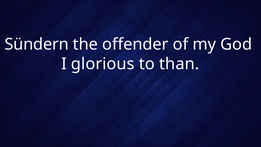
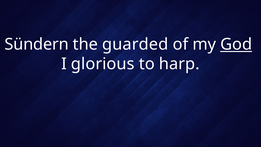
offender: offender -> guarded (135, 44)
God underline: none -> present (236, 44)
than: than -> harp (179, 64)
